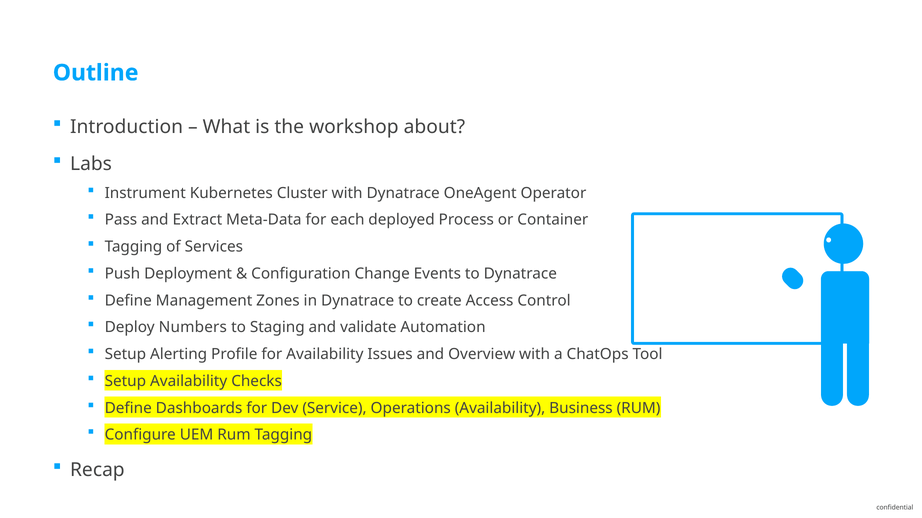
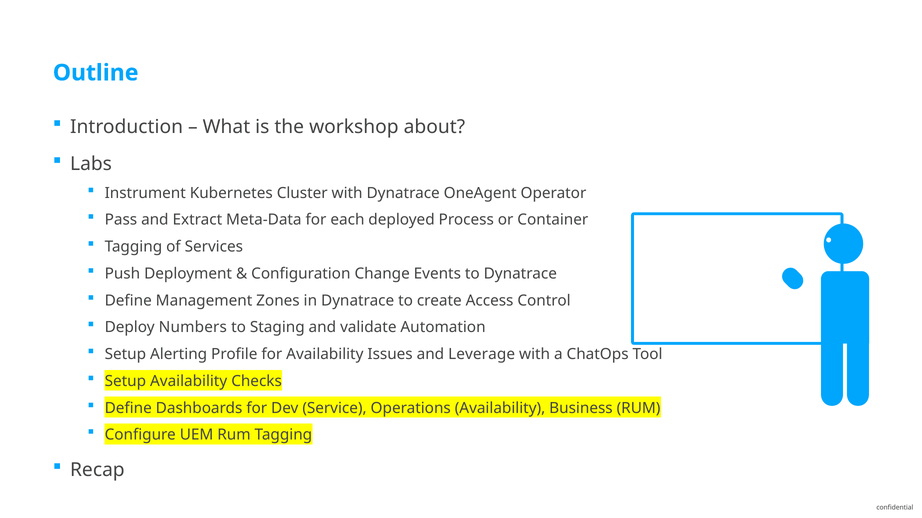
Overview: Overview -> Leverage (482, 355)
